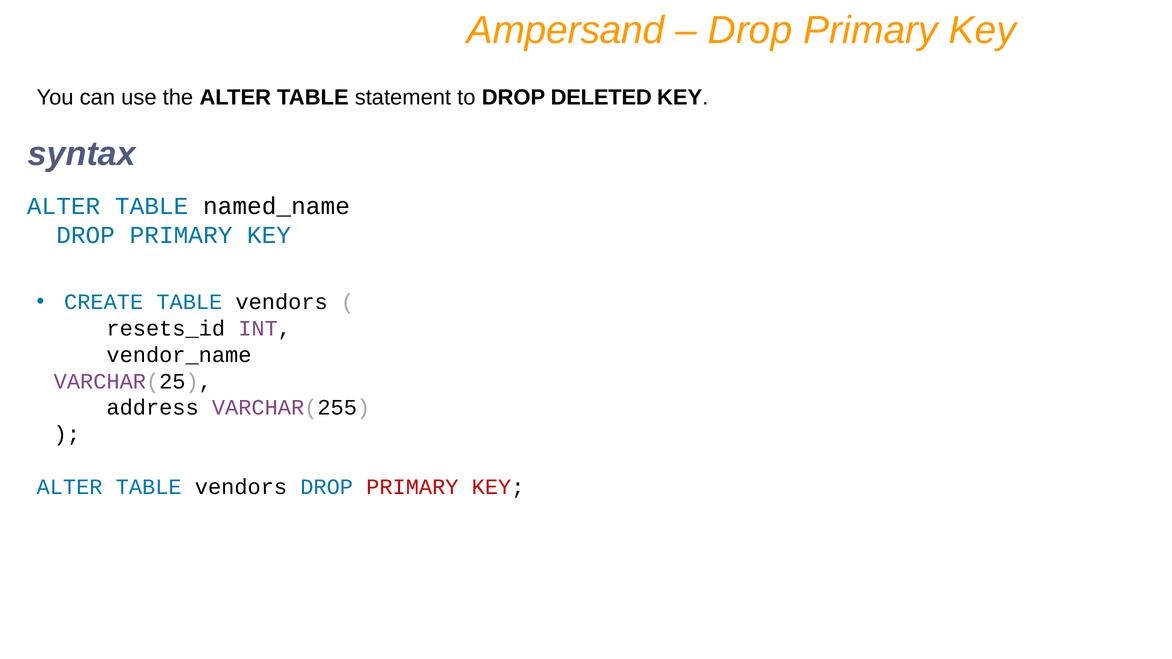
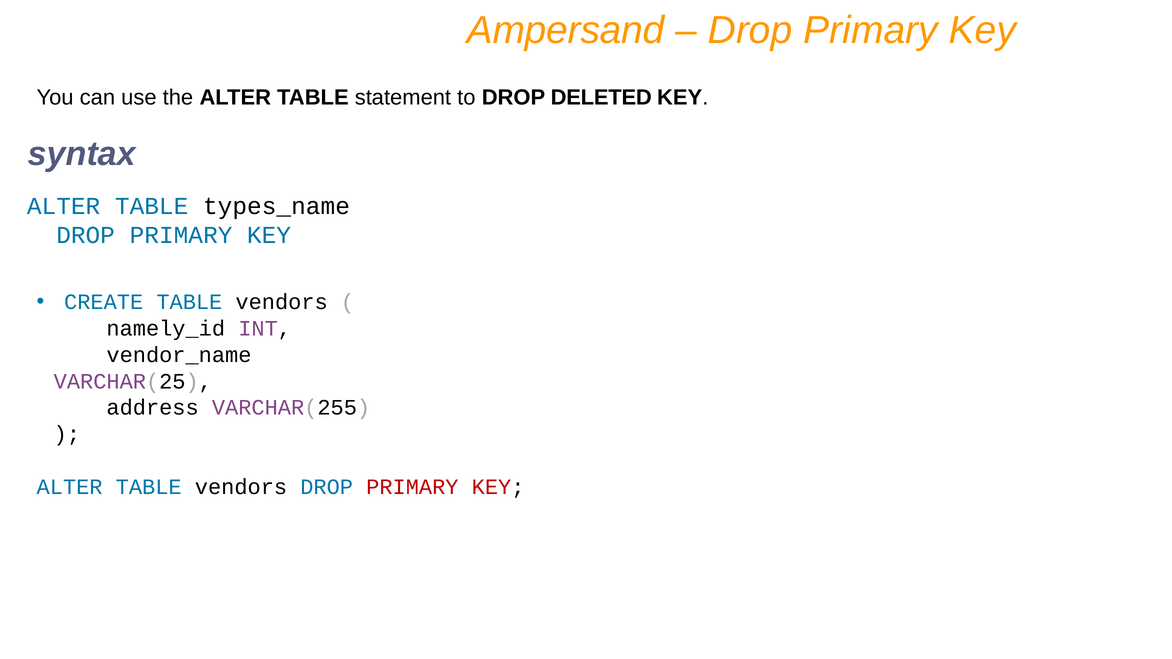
named_name: named_name -> types_name (276, 206)
resets_id: resets_id -> namely_id (166, 329)
